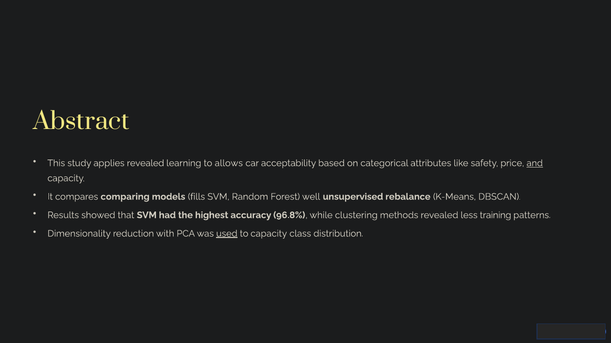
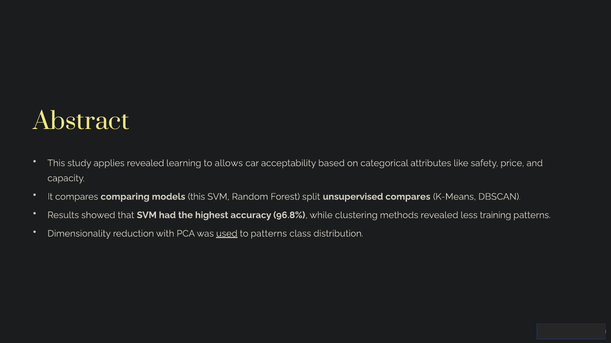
and underline: present -> none (535, 163)
models fills: fills -> this (196, 197)
well: well -> split (311, 197)
unsupervised rebalance: rebalance -> compares (408, 197)
to capacity: capacity -> patterns (269, 234)
